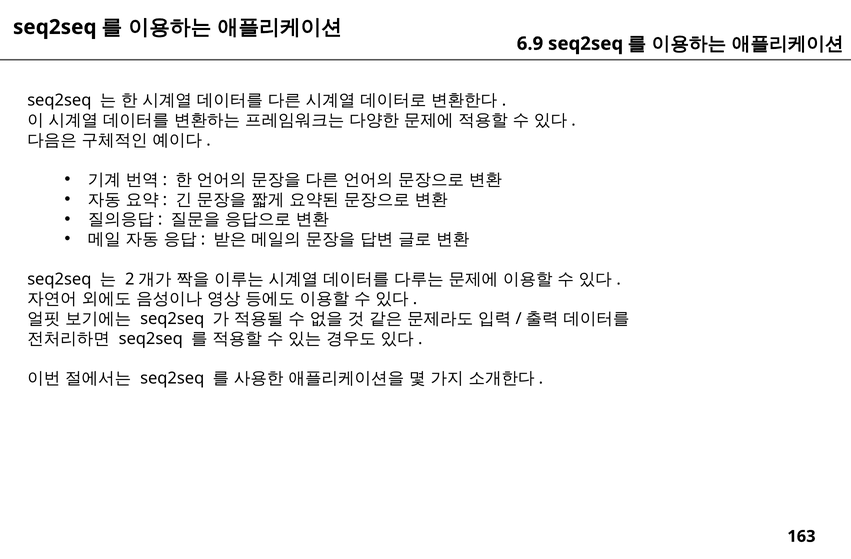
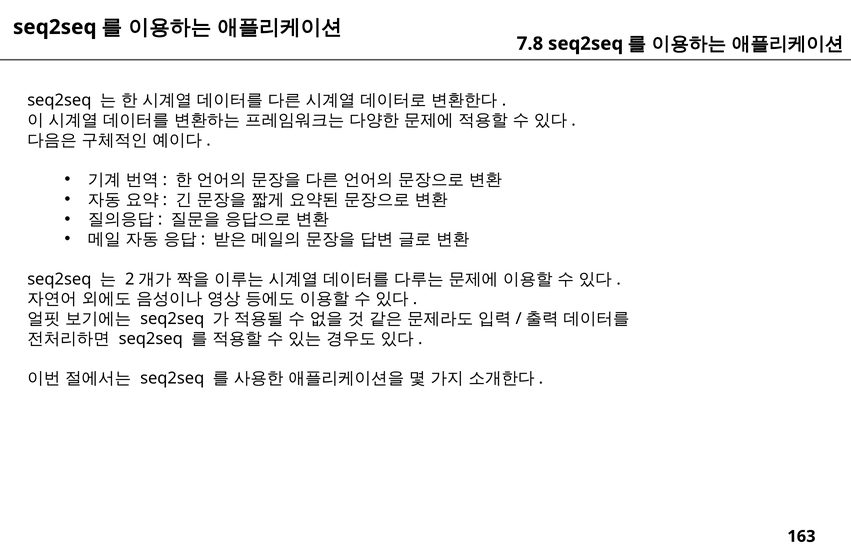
6.9: 6.9 -> 7.8 (530, 44)
